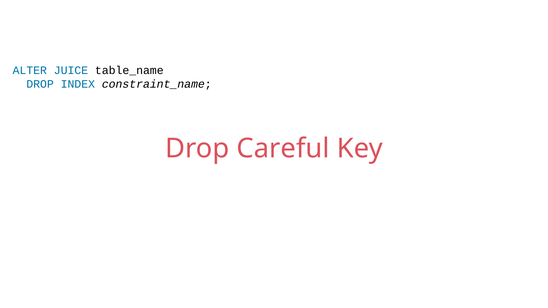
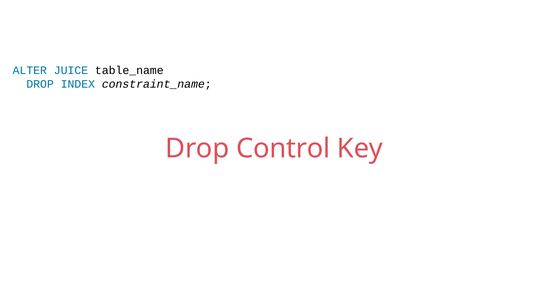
Careful: Careful -> Control (283, 149)
